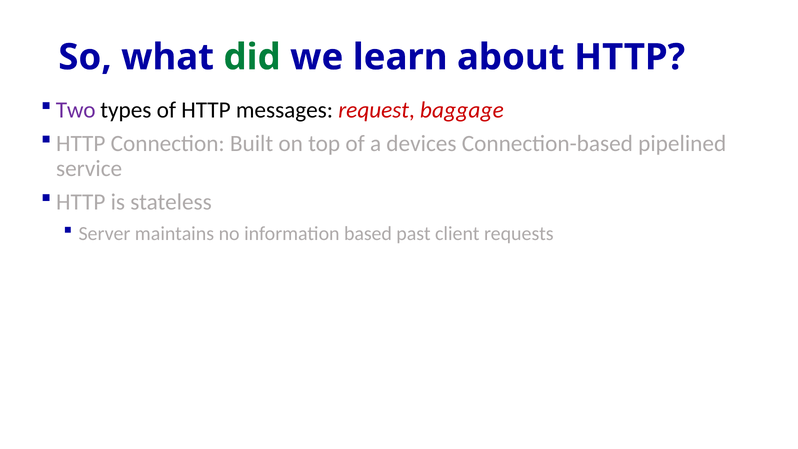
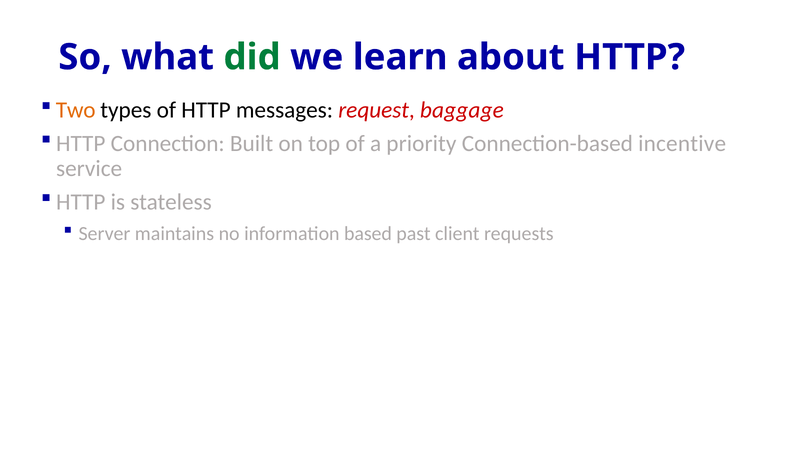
Two colour: purple -> orange (76, 110)
devices: devices -> priority (421, 143)
pipelined: pipelined -> incentive (682, 143)
